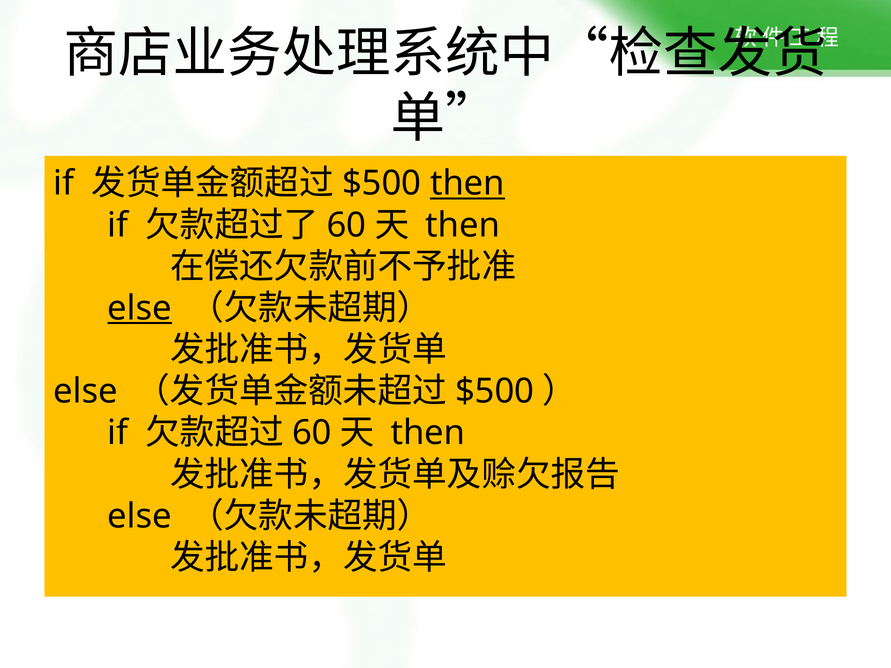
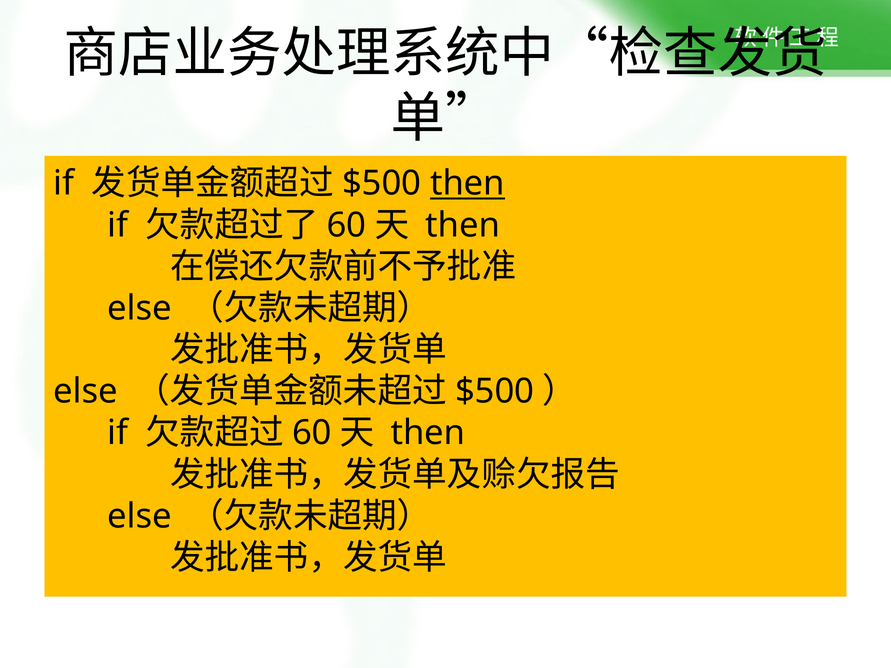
else underline: present -> none (140, 308)
